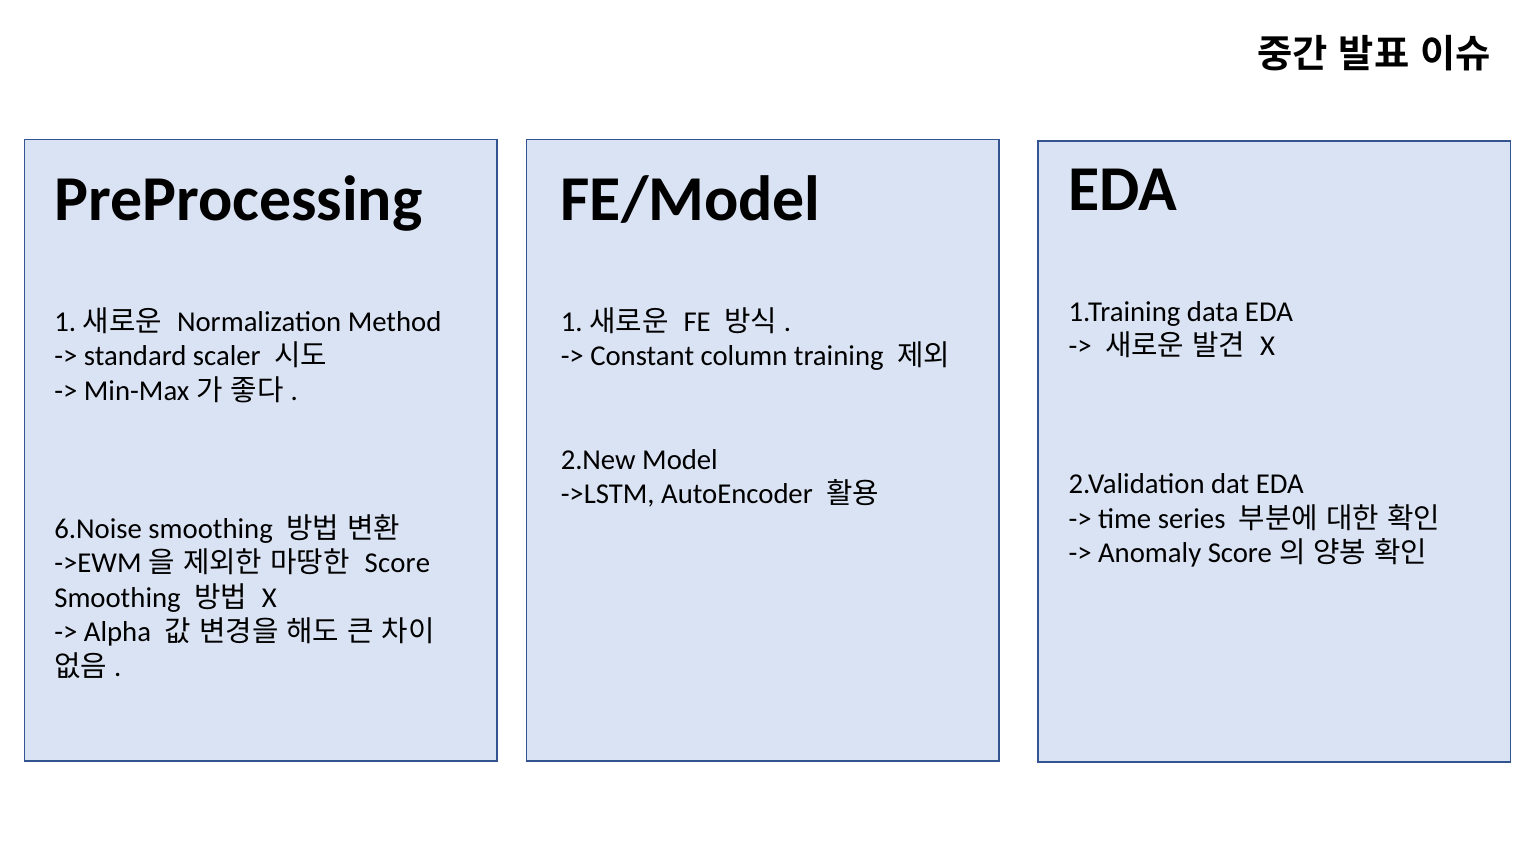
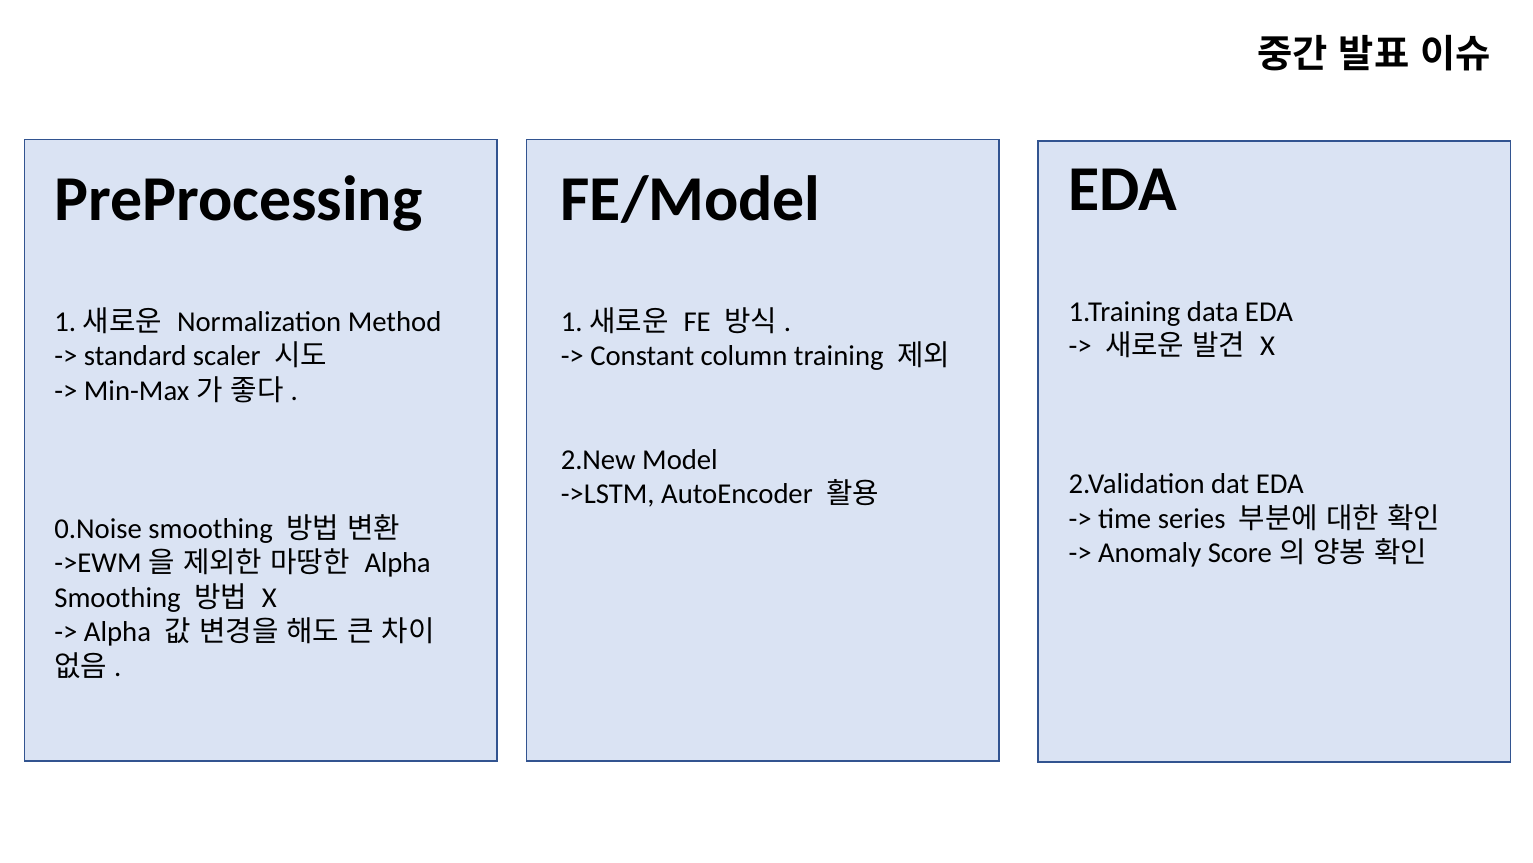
6.Noise: 6.Noise -> 0.Noise (98, 528)
Score: Score -> Alpha (398, 563)
